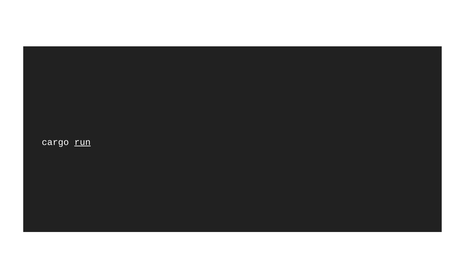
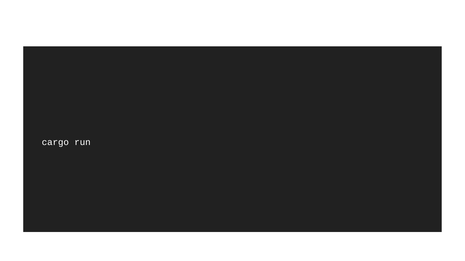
run underline: present -> none (82, 142)
